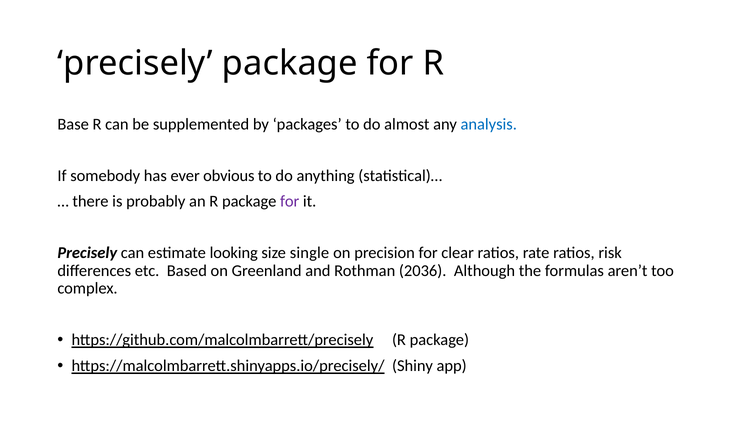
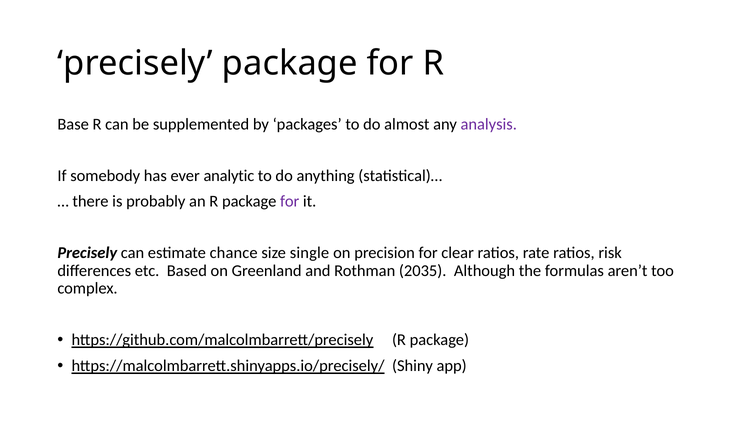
analysis colour: blue -> purple (489, 124)
obvious: obvious -> analytic (229, 176)
looking: looking -> chance (234, 253)
2036: 2036 -> 2035 (423, 270)
